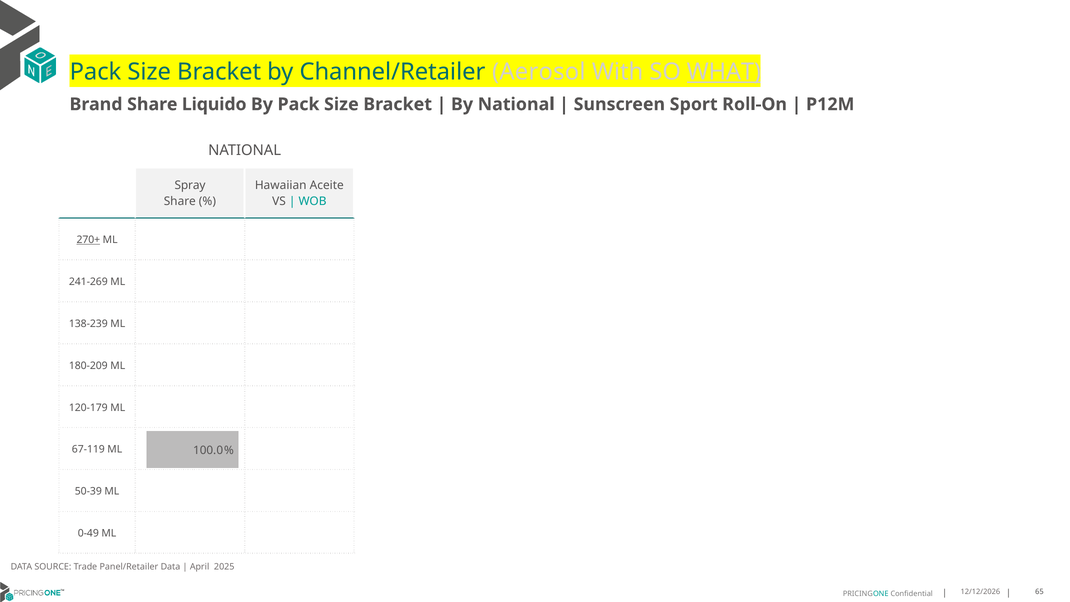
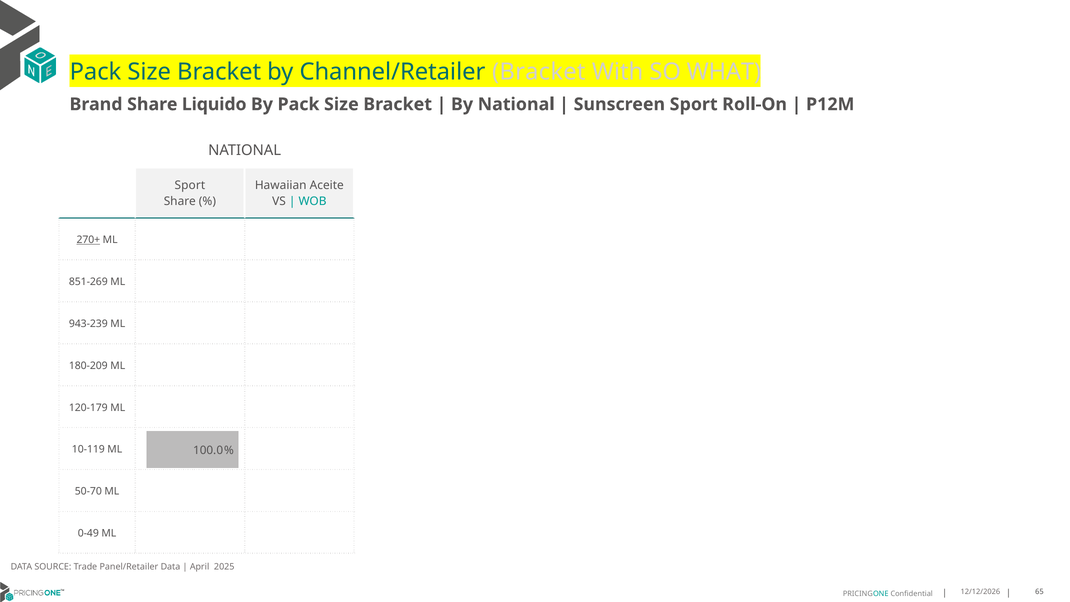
Channel/Retailer Aerosol: Aerosol -> Bracket (539, 72)
WHAT underline: present -> none (724, 72)
Spray: Spray -> Sport (190, 185)
241-269: 241-269 -> 851-269 (88, 282)
138-239: 138-239 -> 943-239 (88, 324)
67-119: 67-119 -> 10-119 (88, 449)
50-39: 50-39 -> 50-70 (88, 491)
